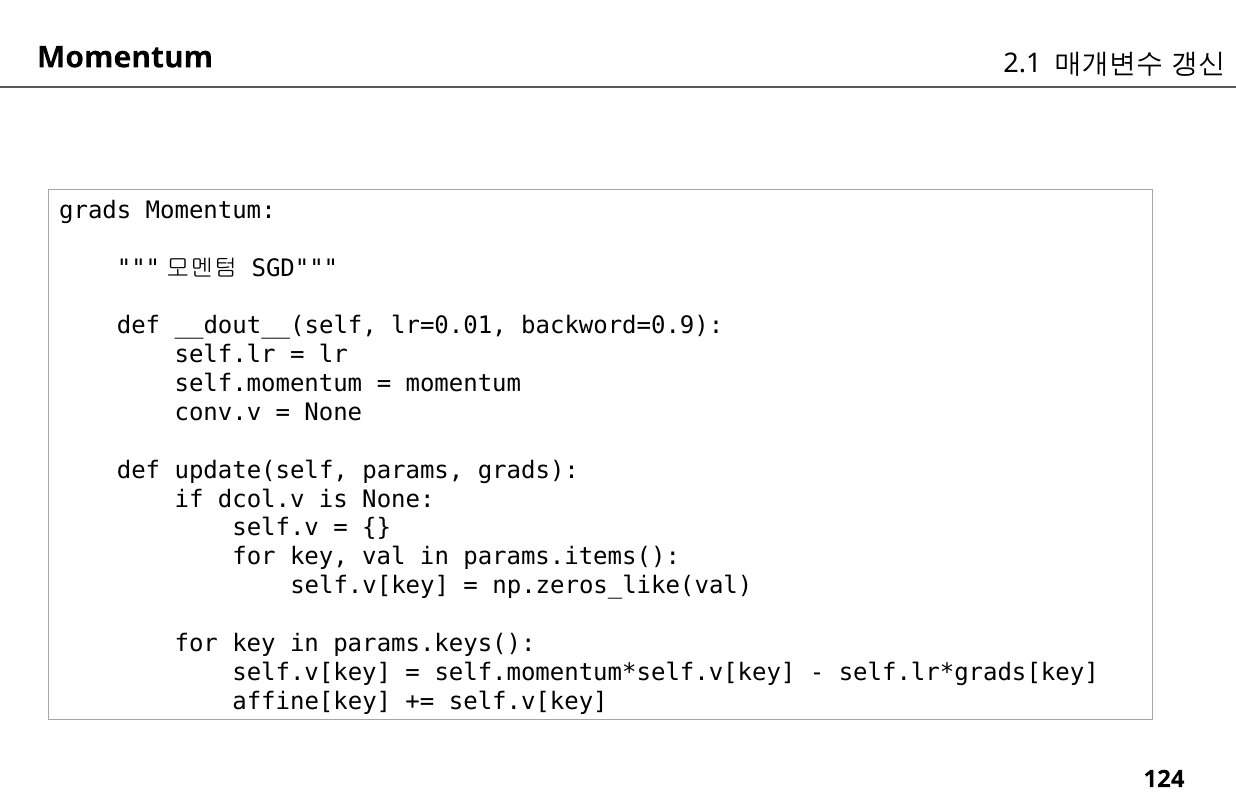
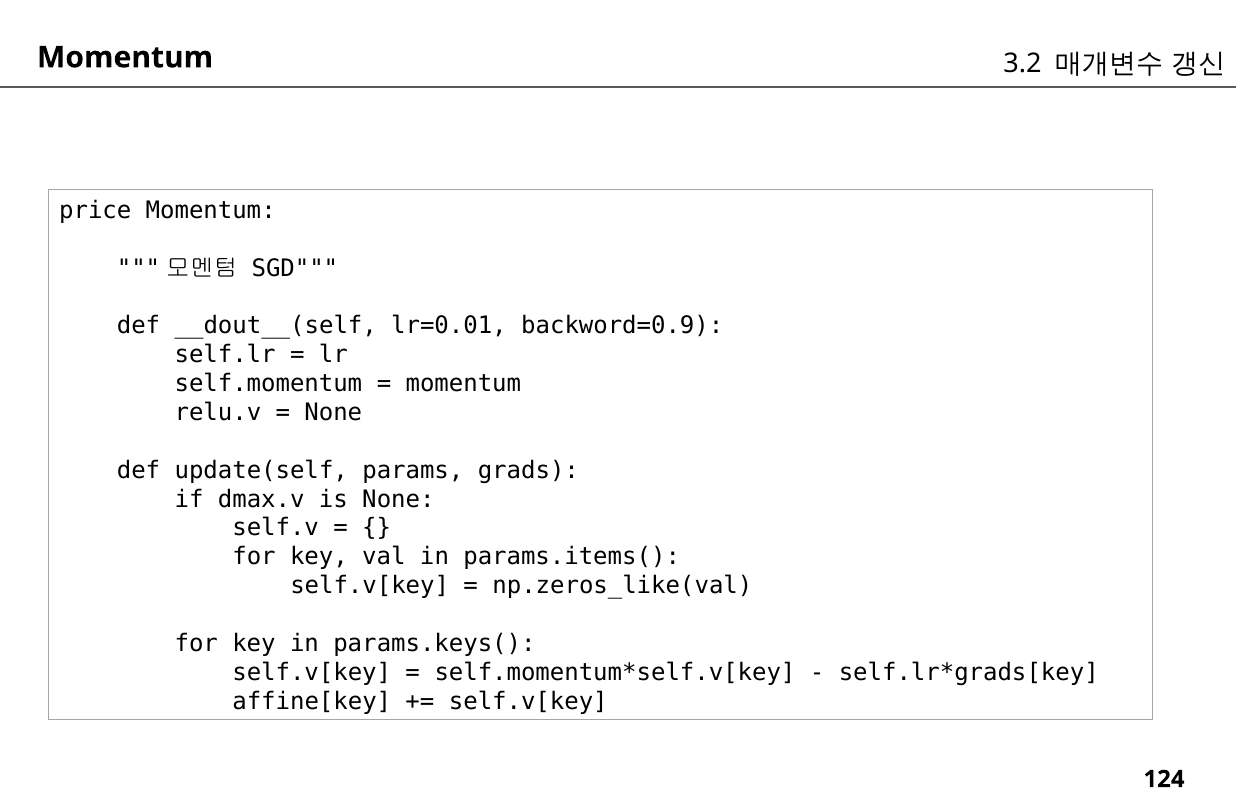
2.1: 2.1 -> 3.2 (1023, 63)
grads: grads -> price (95, 210)
conv.v: conv.v -> relu.v (218, 412)
dcol.v: dcol.v -> dmax.v (261, 499)
